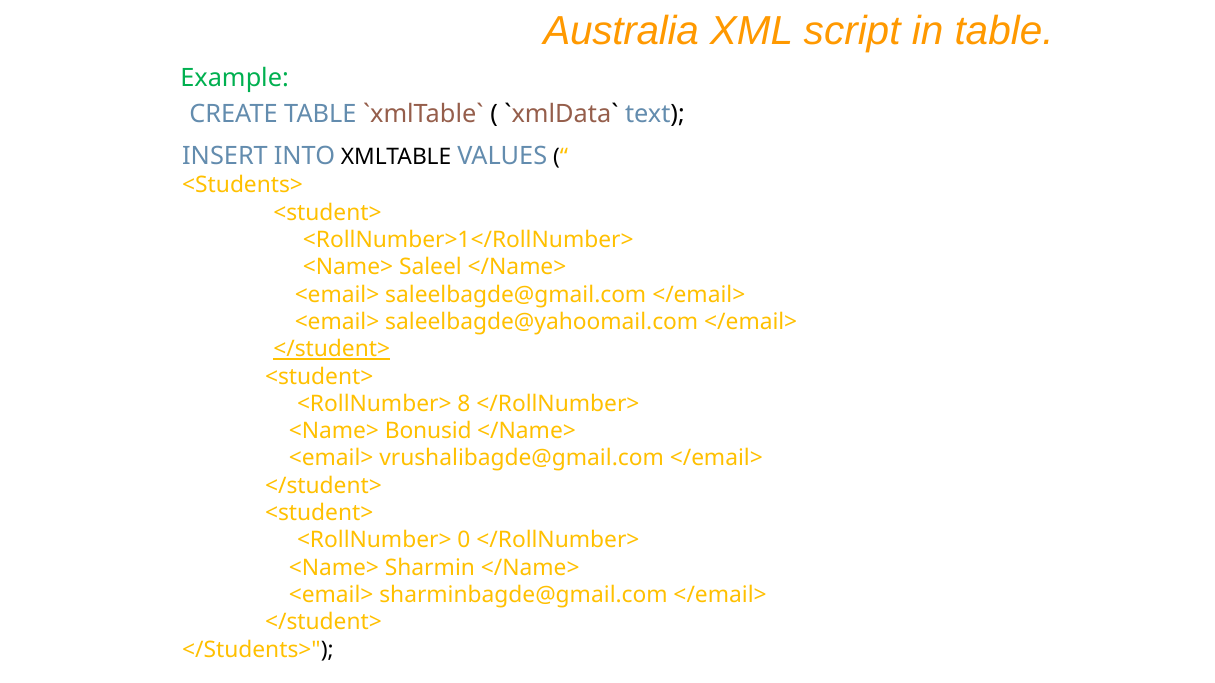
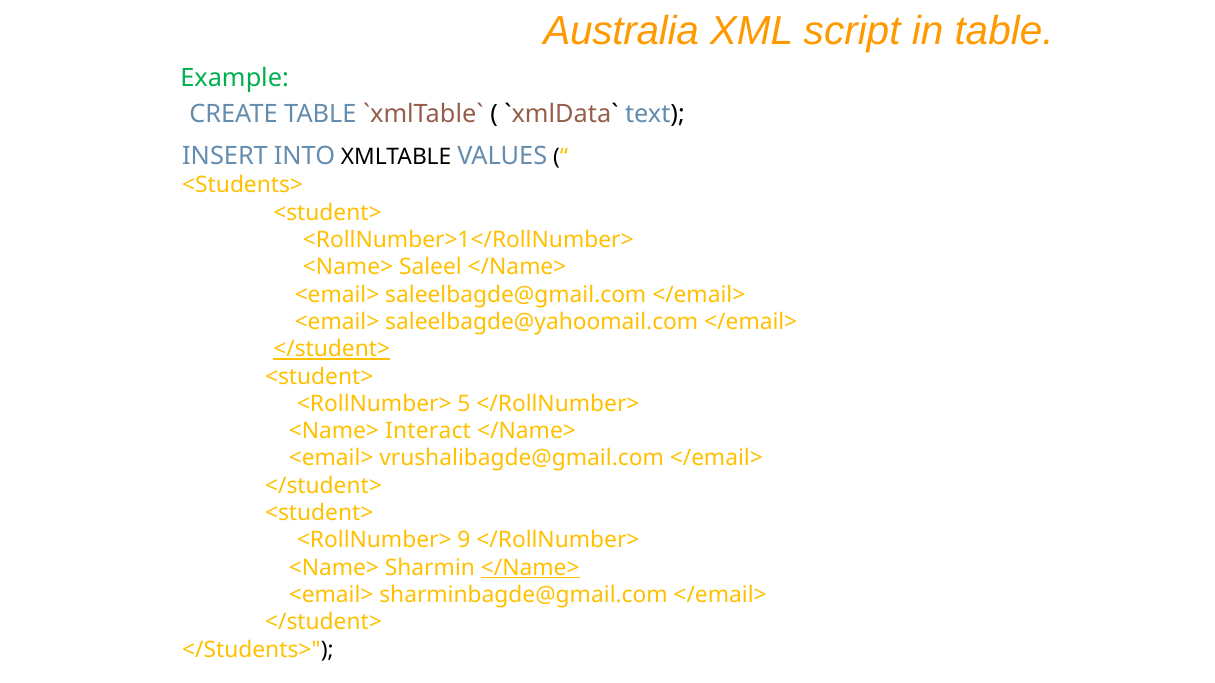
8: 8 -> 5 (464, 404)
Bonusid: Bonusid -> Interact (428, 431)
0: 0 -> 9 (464, 541)
</Name> underline: none -> present (530, 568)
